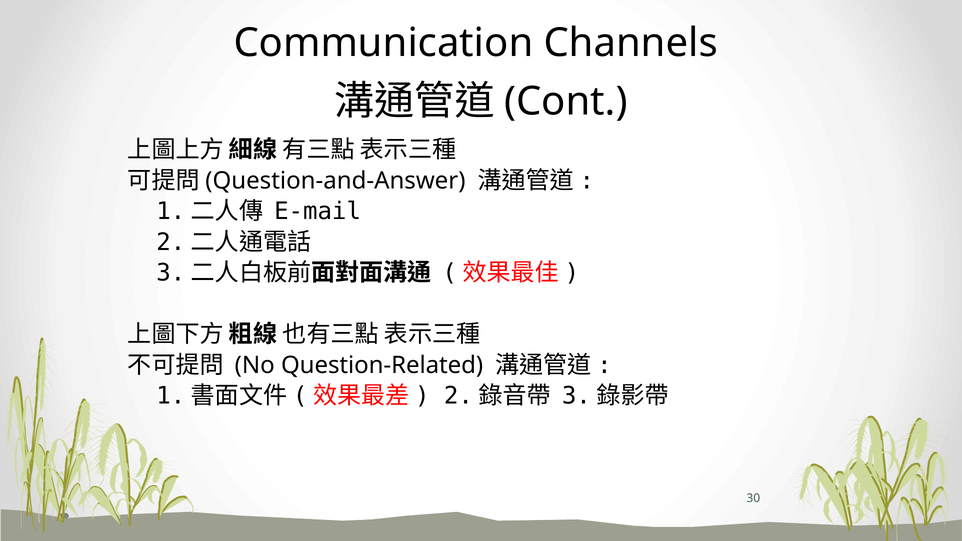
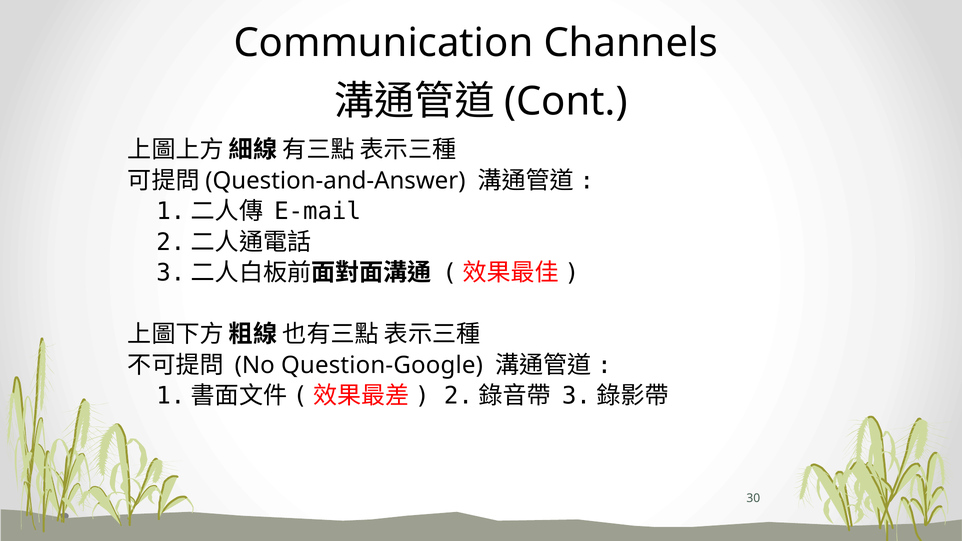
Question-Related: Question-Related -> Question-Google (382, 365)
